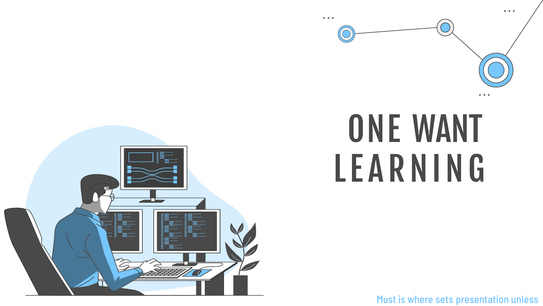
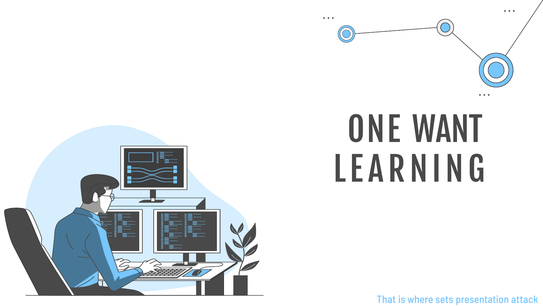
Must: Must -> That (386, 299)
unless: unless -> attack (525, 299)
